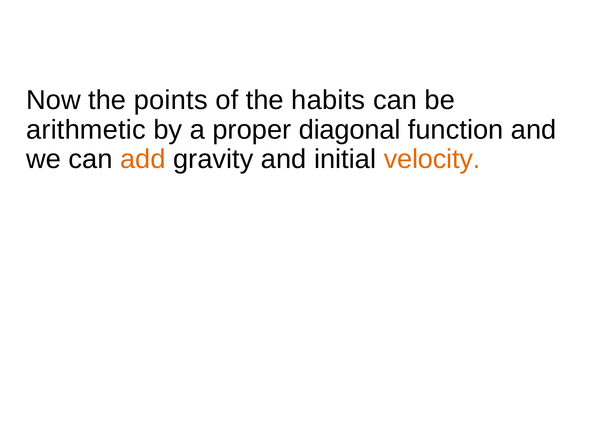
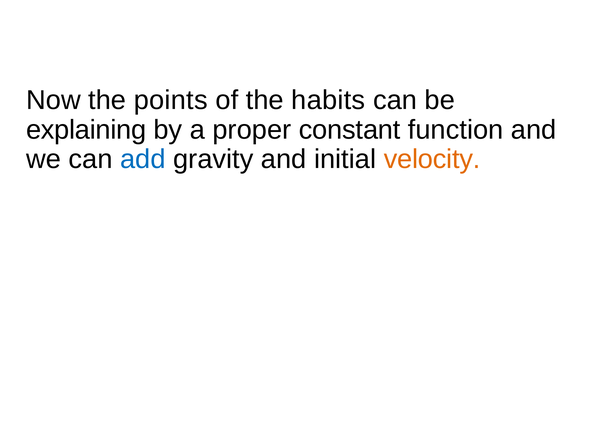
arithmetic: arithmetic -> explaining (86, 130)
diagonal: diagonal -> constant (350, 130)
add colour: orange -> blue (143, 159)
